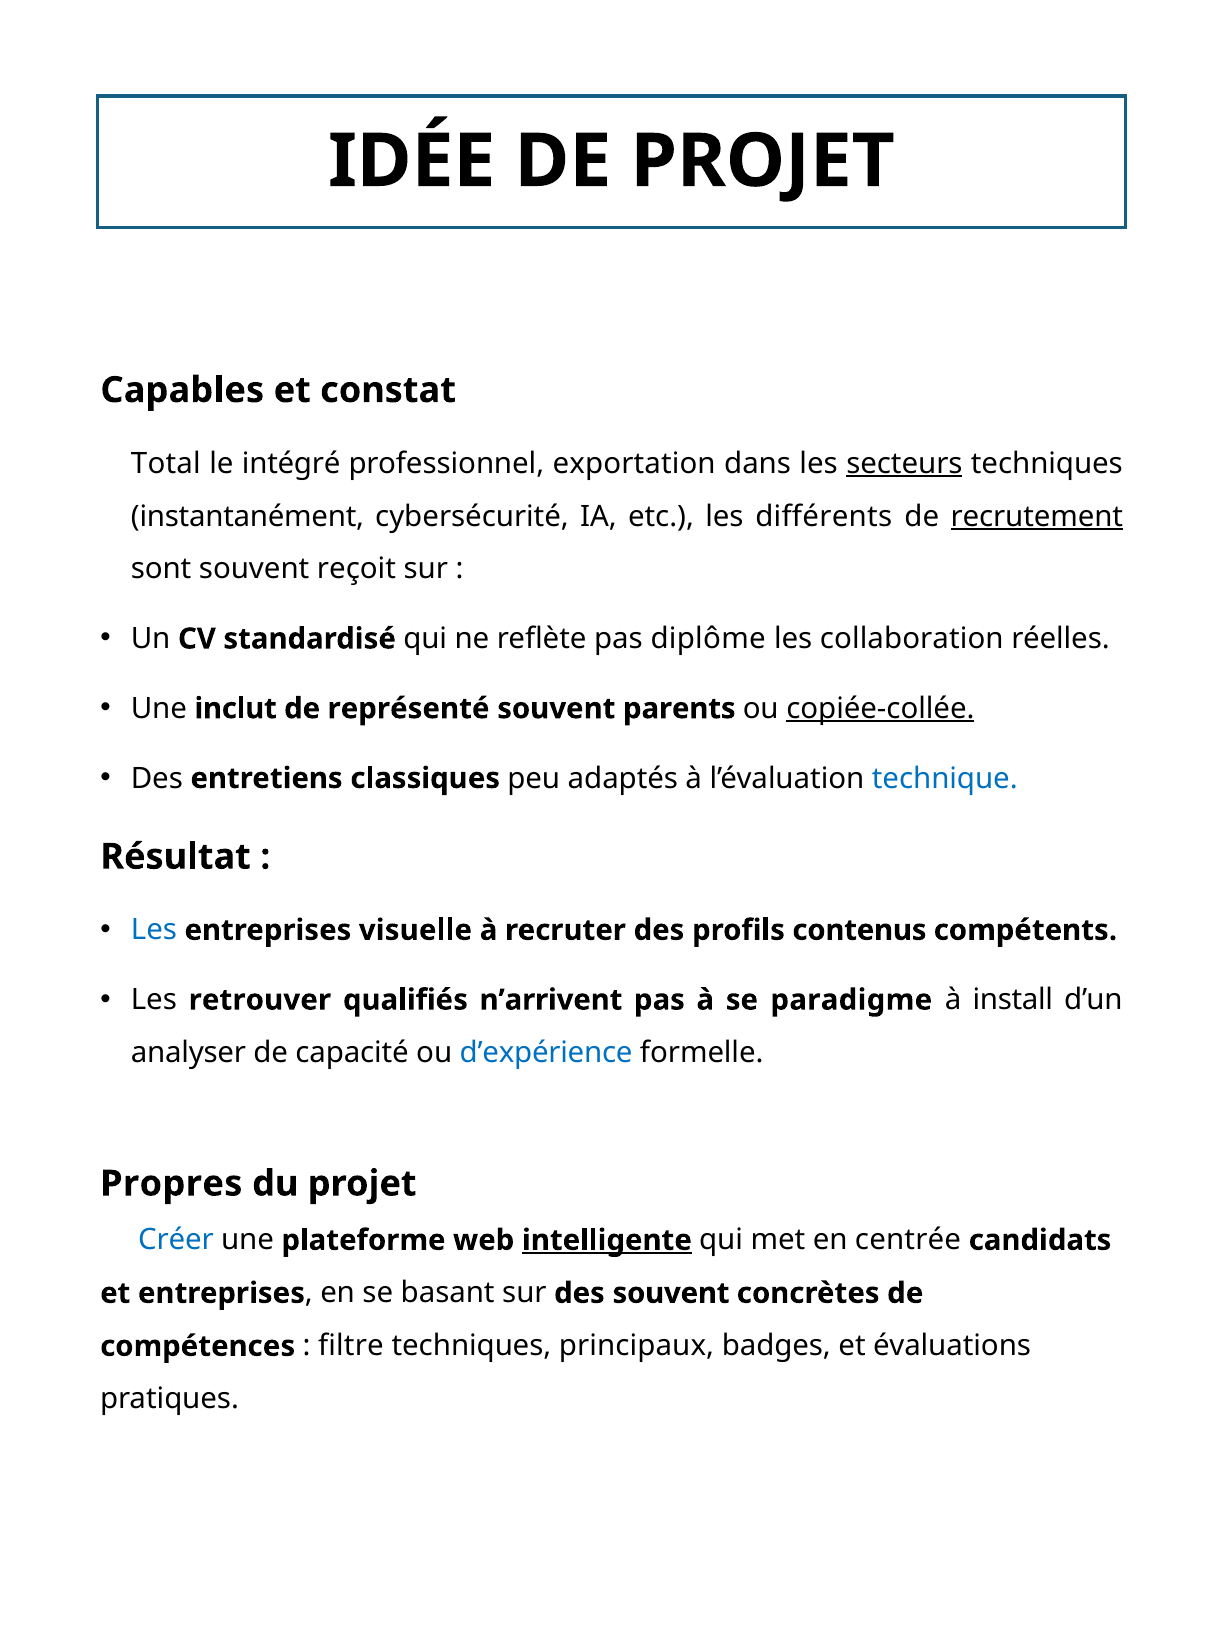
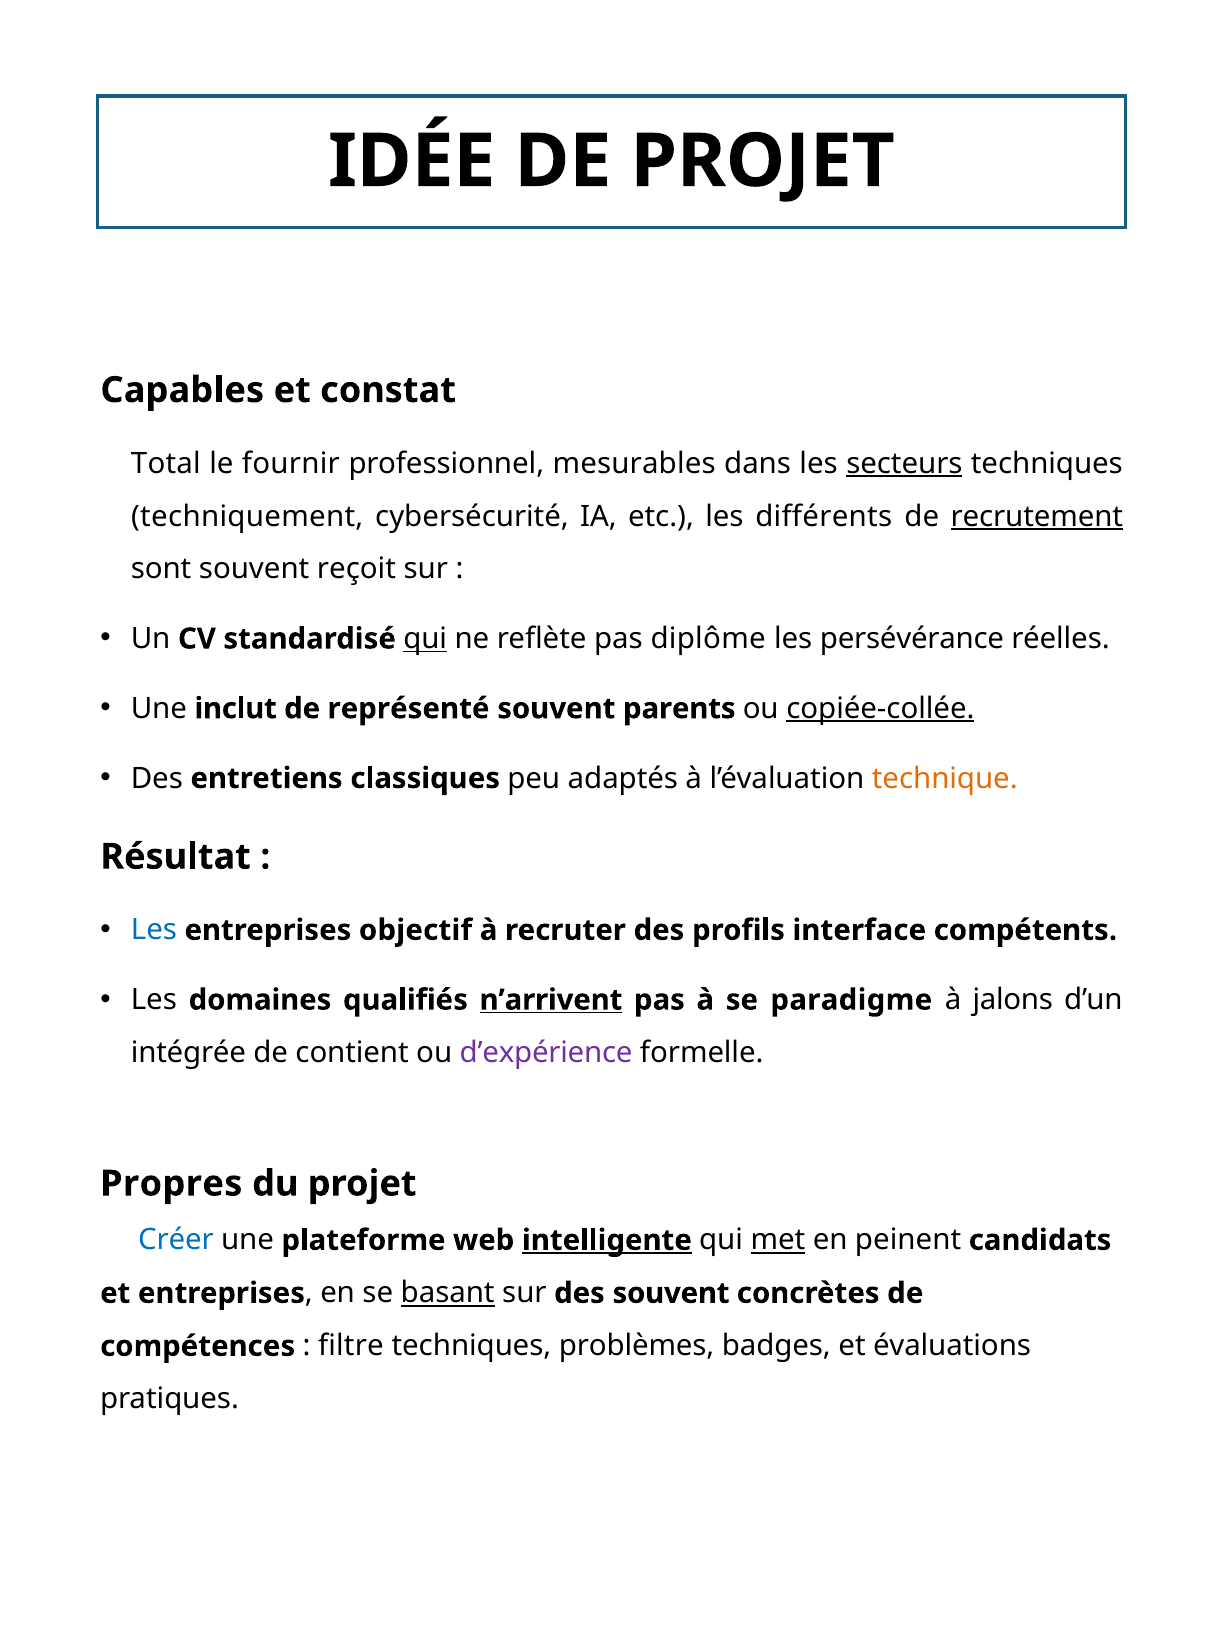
intégré: intégré -> fournir (291, 464)
exportation: exportation -> mesurables (634, 464)
instantanément: instantanément -> techniquement (247, 517)
qui underline: none -> present (425, 639)
collaboration: collaboration -> persévérance (912, 639)
technique colour: blue -> orange (945, 779)
visuelle: visuelle -> objectif (415, 931)
contenus: contenus -> interface (859, 931)
retrouver: retrouver -> domaines (260, 1000)
n’arrivent underline: none -> present (551, 1000)
install: install -> jalons (1013, 1000)
analyser: analyser -> intégrée (188, 1053)
capacité: capacité -> contient (352, 1053)
d’expérience colour: blue -> purple (546, 1053)
met underline: none -> present (778, 1241)
centrée: centrée -> peinent (908, 1241)
basant underline: none -> present (448, 1294)
principaux: principaux -> problèmes (637, 1347)
